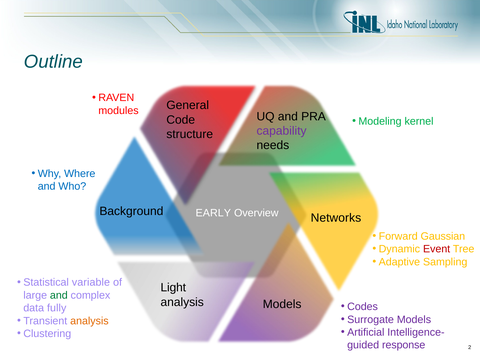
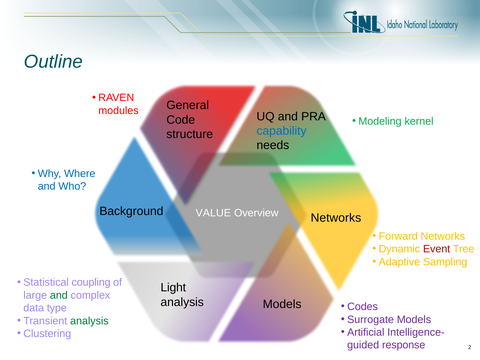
capability colour: purple -> blue (282, 131)
EARLY: EARLY -> VALUE (213, 213)
Forward Gaussian: Gaussian -> Networks (443, 236)
variable: variable -> coupling (91, 282)
fully: fully -> type (57, 308)
analysis colour: orange -> green (89, 321)
